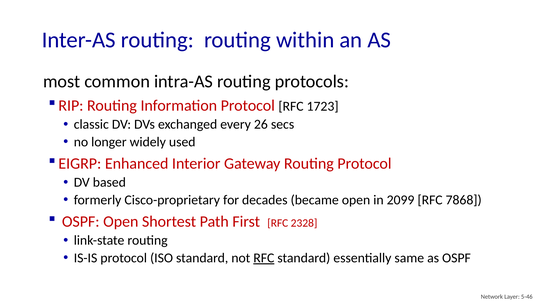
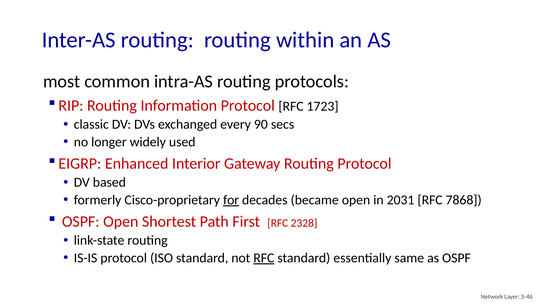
26: 26 -> 90 (261, 125)
for underline: none -> present (231, 200)
2099: 2099 -> 2031 (401, 200)
